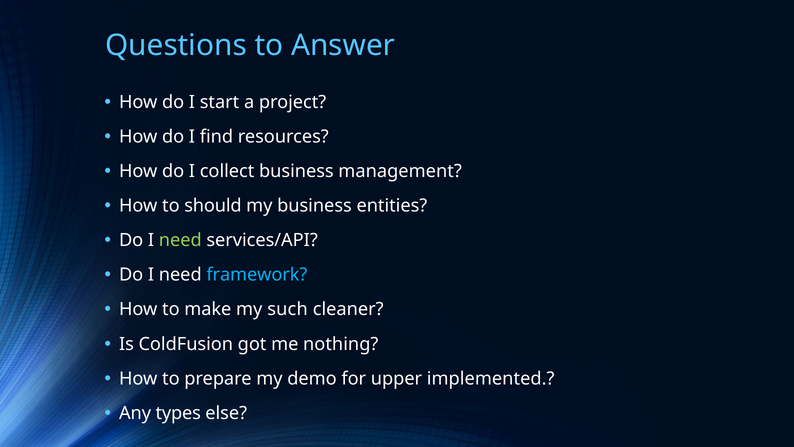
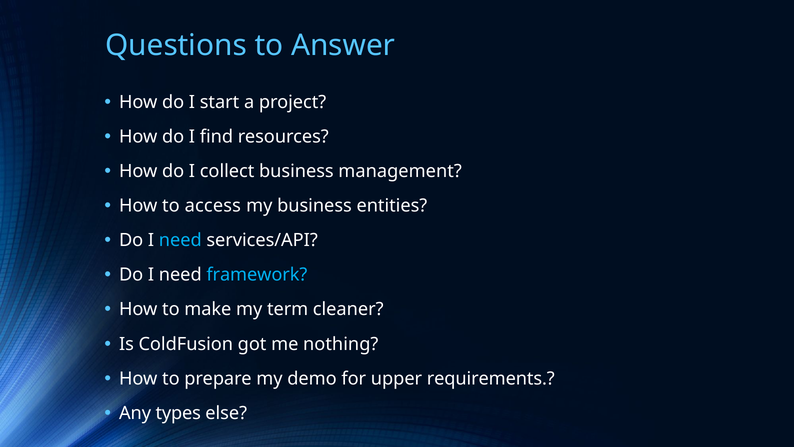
should: should -> access (213, 206)
need colour: light green -> light blue (180, 240)
such: such -> term (288, 309)
implemented: implemented -> requirements (491, 378)
